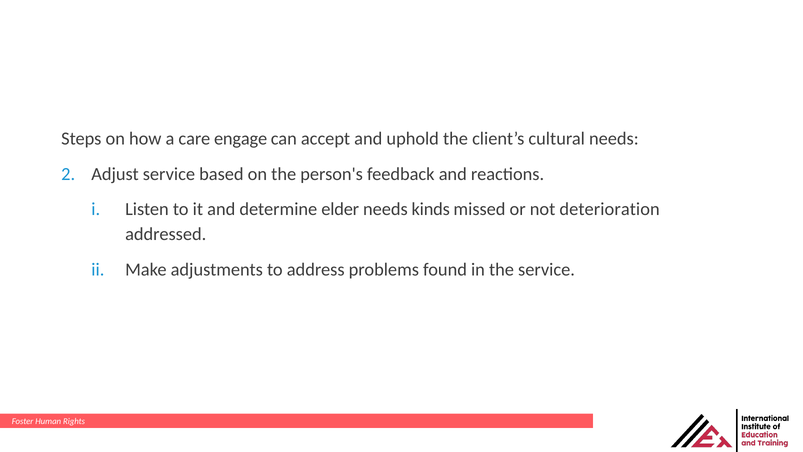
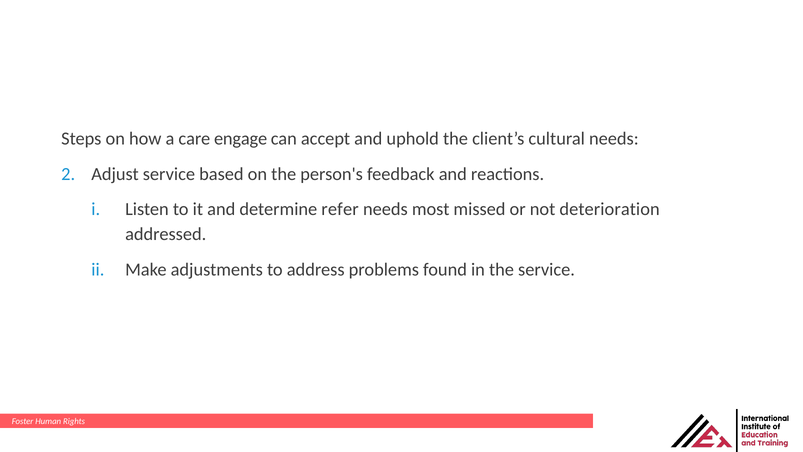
elder: elder -> refer (340, 209)
kinds: kinds -> most (431, 209)
